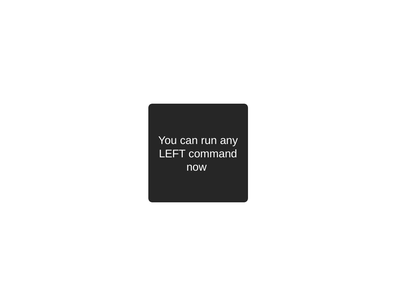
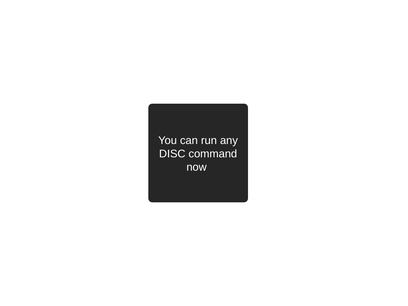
LEFT: LEFT -> DISC (172, 154)
